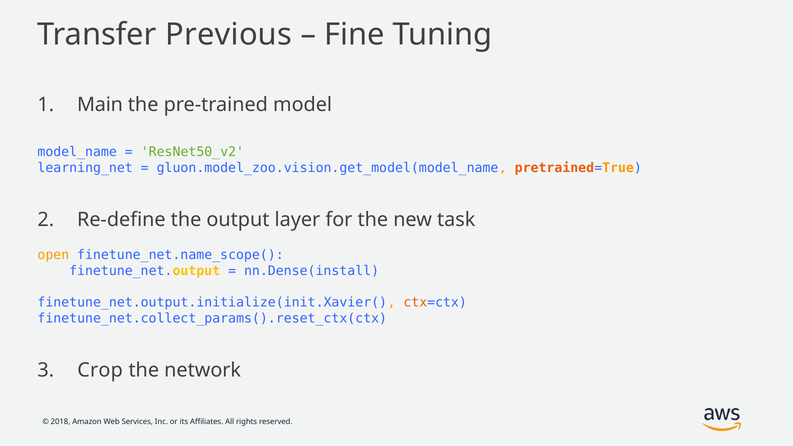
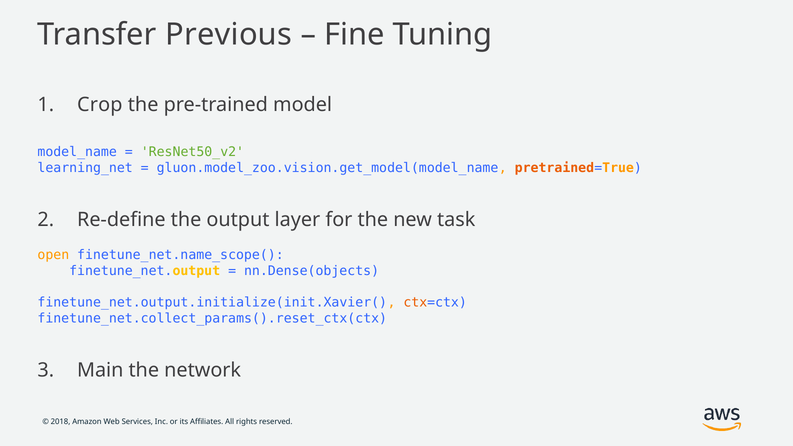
Main: Main -> Crop (100, 105)
nn.Dense(install: nn.Dense(install -> nn.Dense(objects (312, 271)
Crop: Crop -> Main (100, 370)
